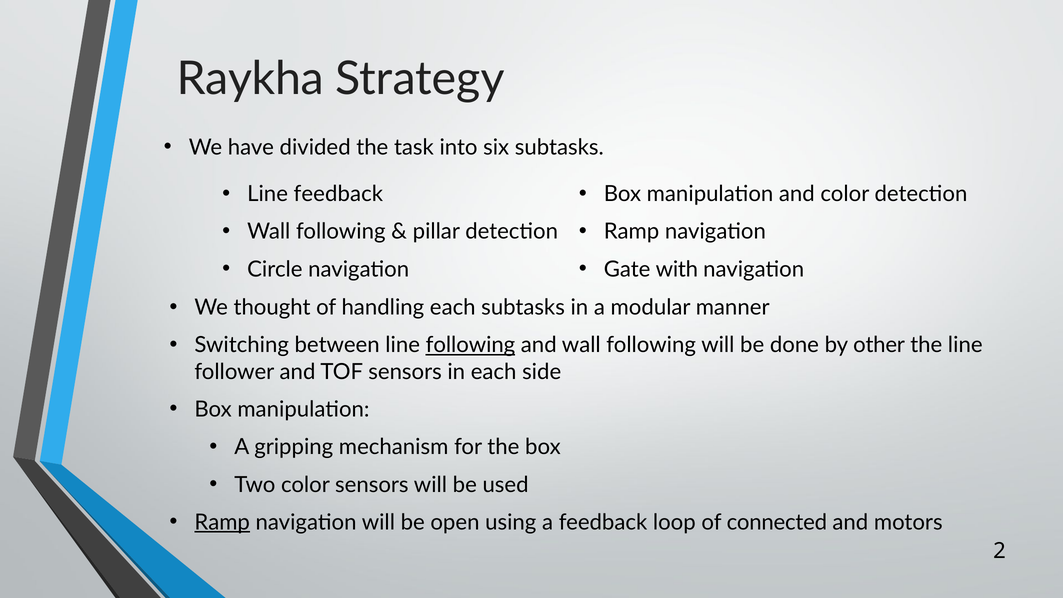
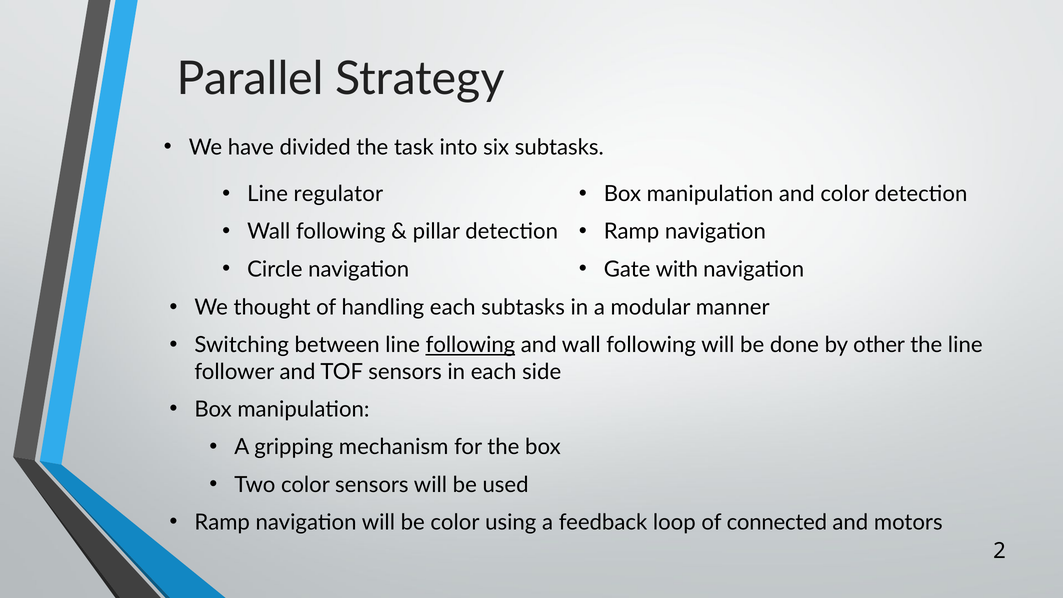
Raykha: Raykha -> Parallel (250, 79)
Line feedback: feedback -> regulator (338, 194)
Ramp underline: present -> none (222, 522)
be open: open -> color (455, 522)
